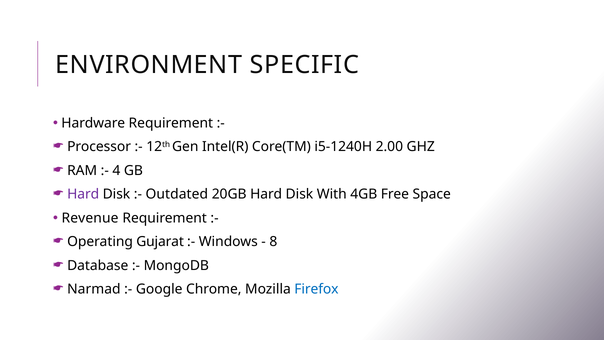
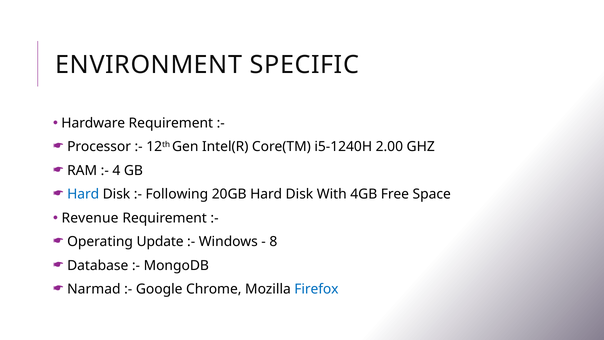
Hard colour: purple -> blue (83, 194)
Outdated: Outdated -> Following (177, 194)
Gujarat: Gujarat -> Update (160, 242)
